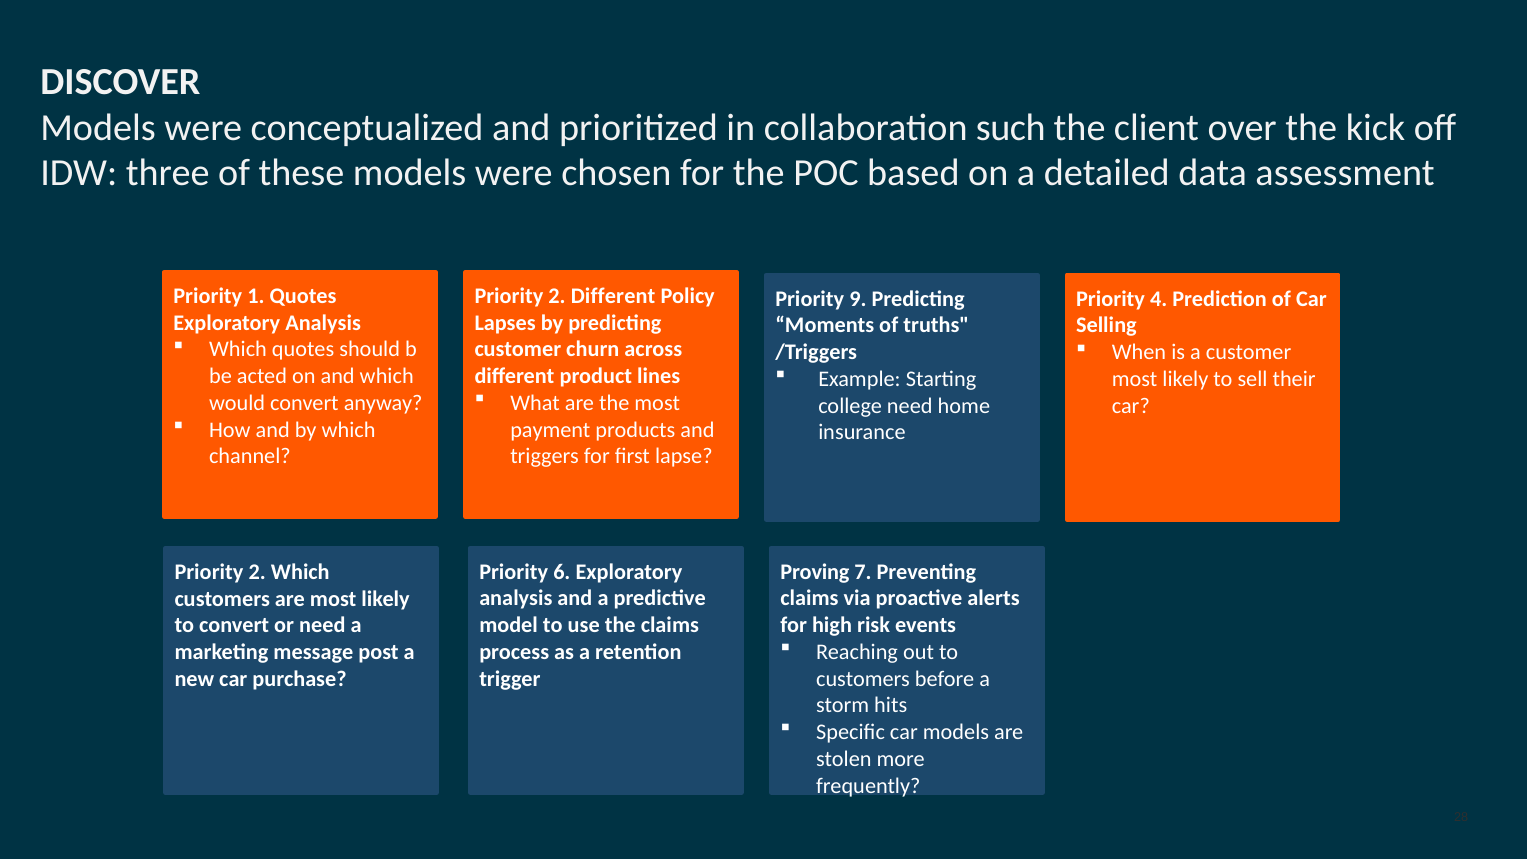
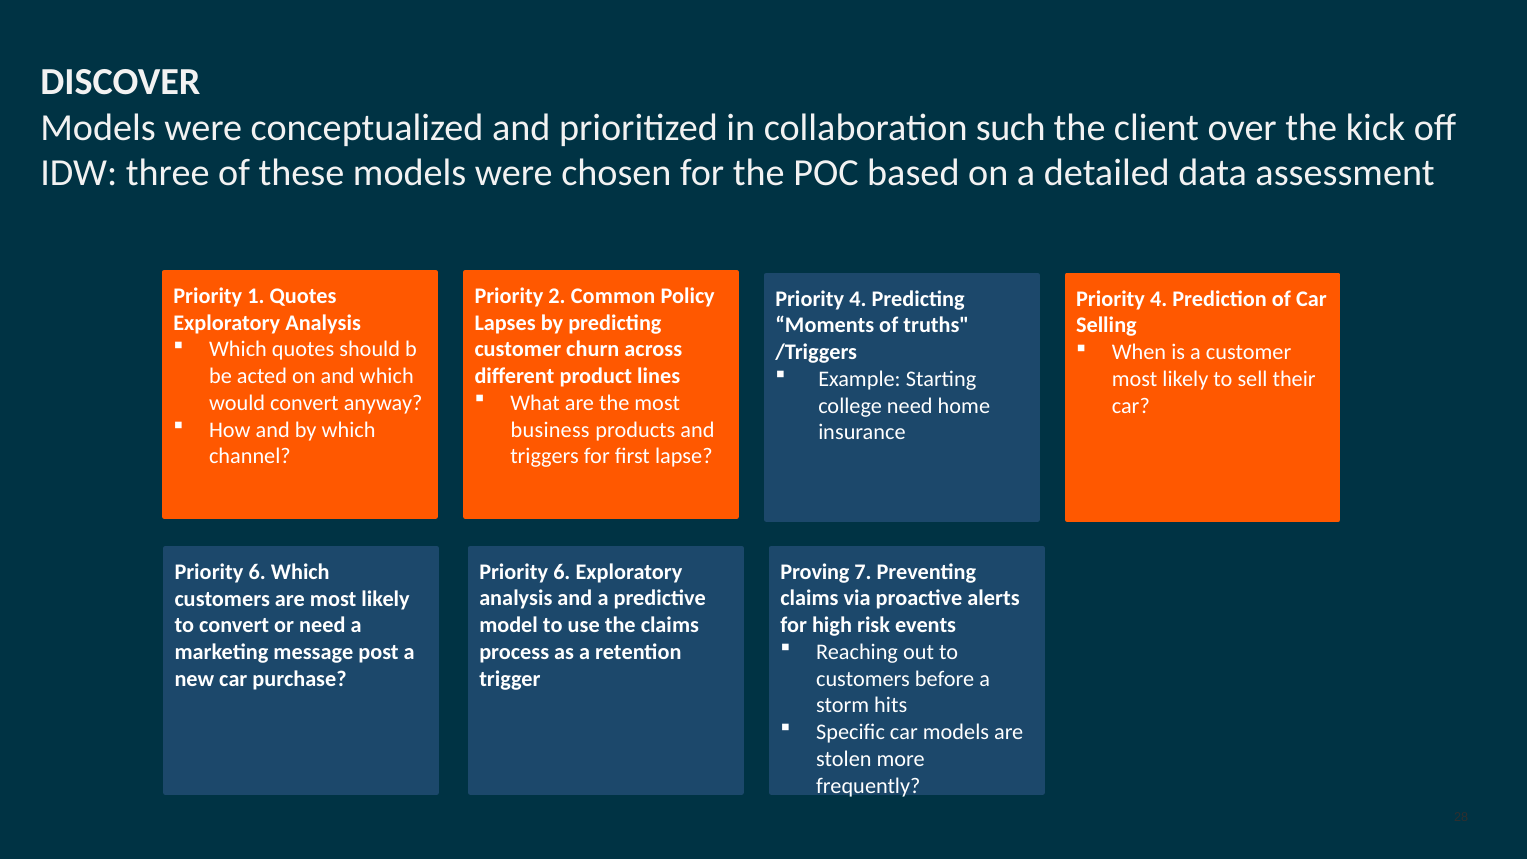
2 Different: Different -> Common (613, 296)
9: 9 -> 4 (858, 299)
payment: payment -> business (550, 430)
2: 2 -> 6 (257, 572)
